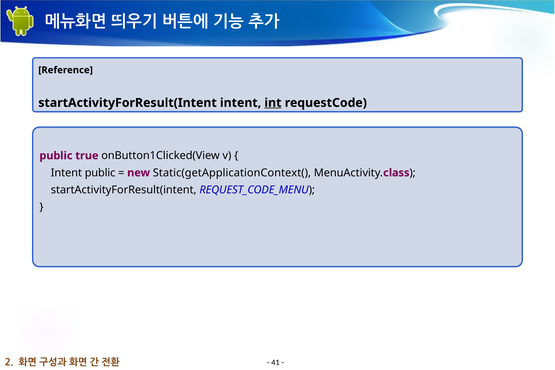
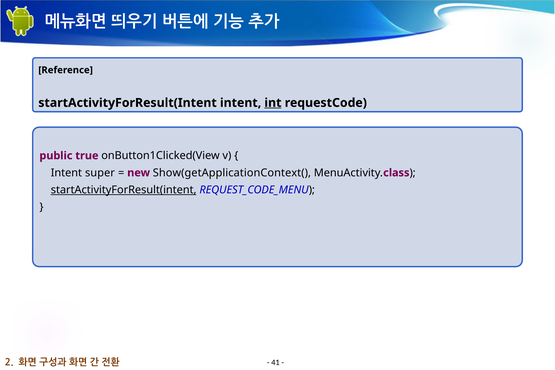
Intent public: public -> super (100, 173)
Static(getApplicationContext(: Static(getApplicationContext( -> Show(getApplicationContext( (232, 173)
startActivityForResult(intent underline: none -> present (124, 190)
